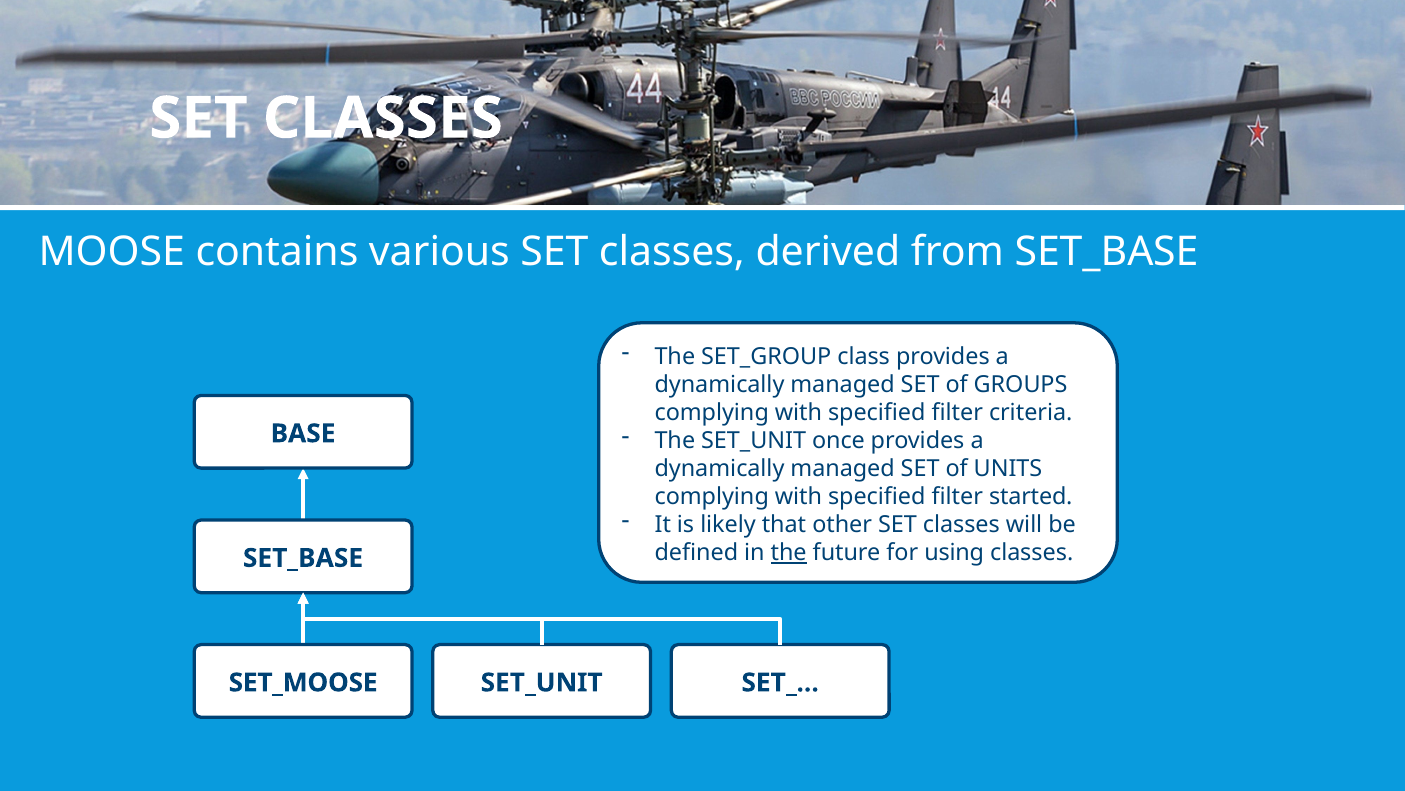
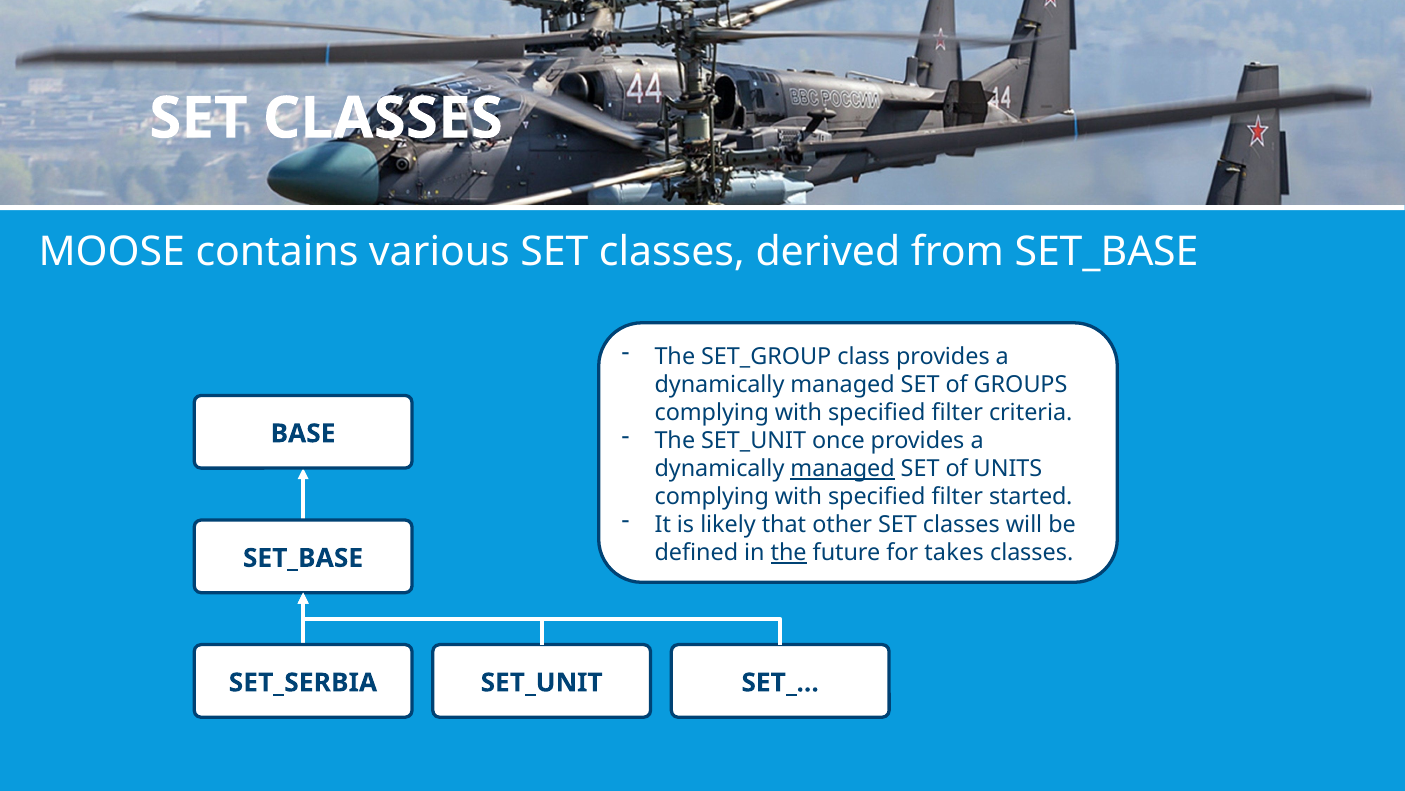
managed underline: none -> present (843, 468)
using: using -> takes (954, 553)
SET_MOOSE: SET_MOOSE -> SET_SERBIA (303, 682)
